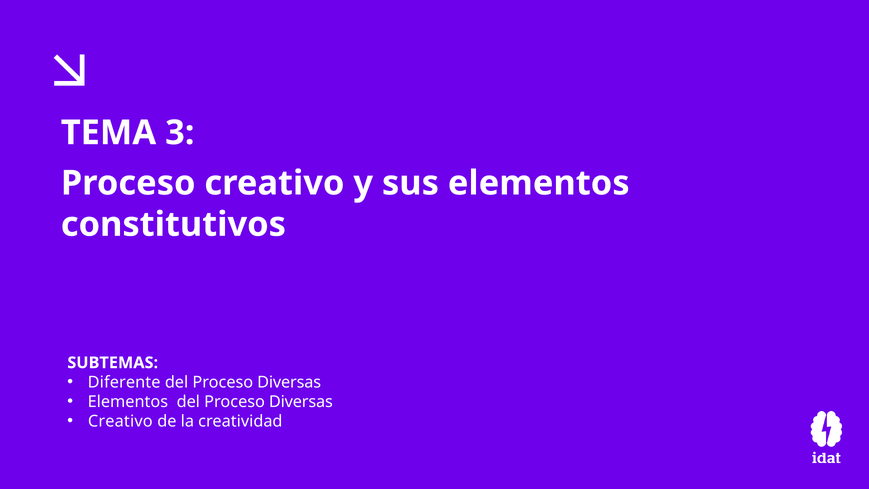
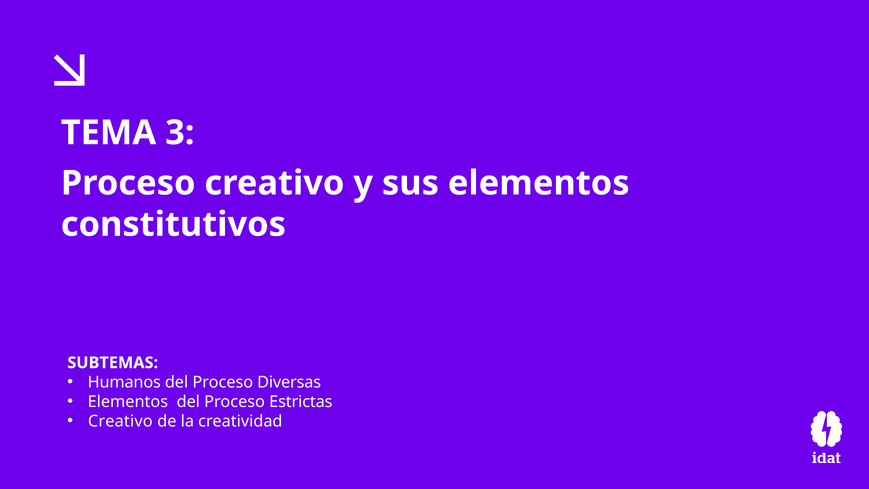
Diferente: Diferente -> Humanos (124, 382)
Elementos del Proceso Diversas: Diversas -> Estrictas (301, 402)
